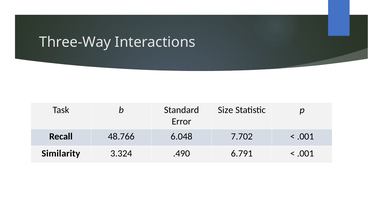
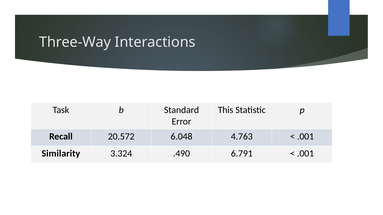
Size: Size -> This (226, 110)
48.766: 48.766 -> 20.572 (121, 137)
7.702: 7.702 -> 4.763 (242, 137)
